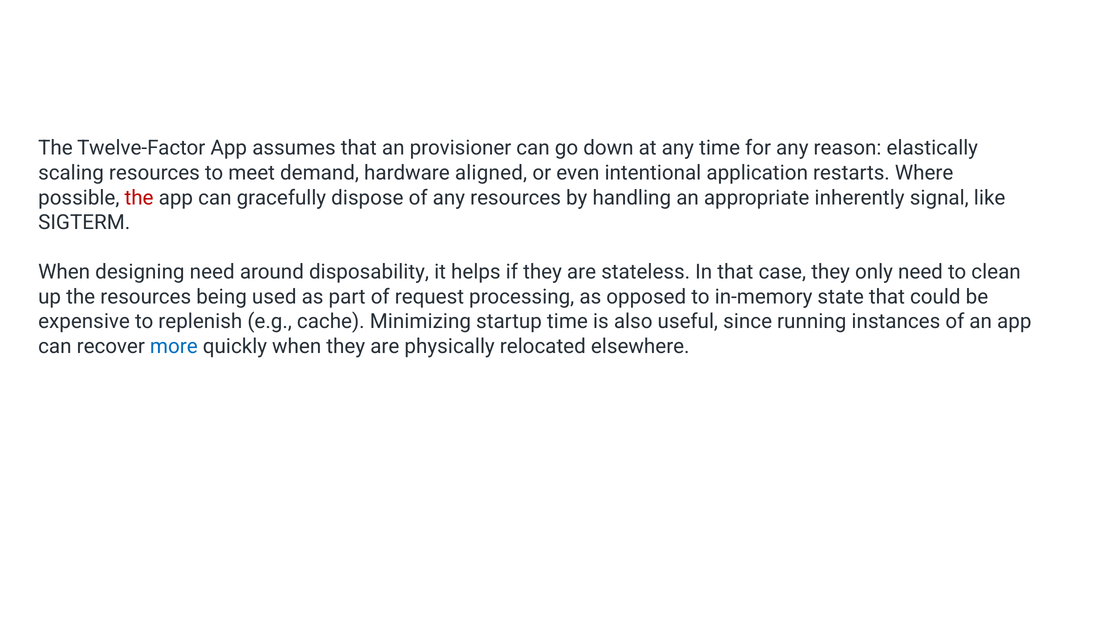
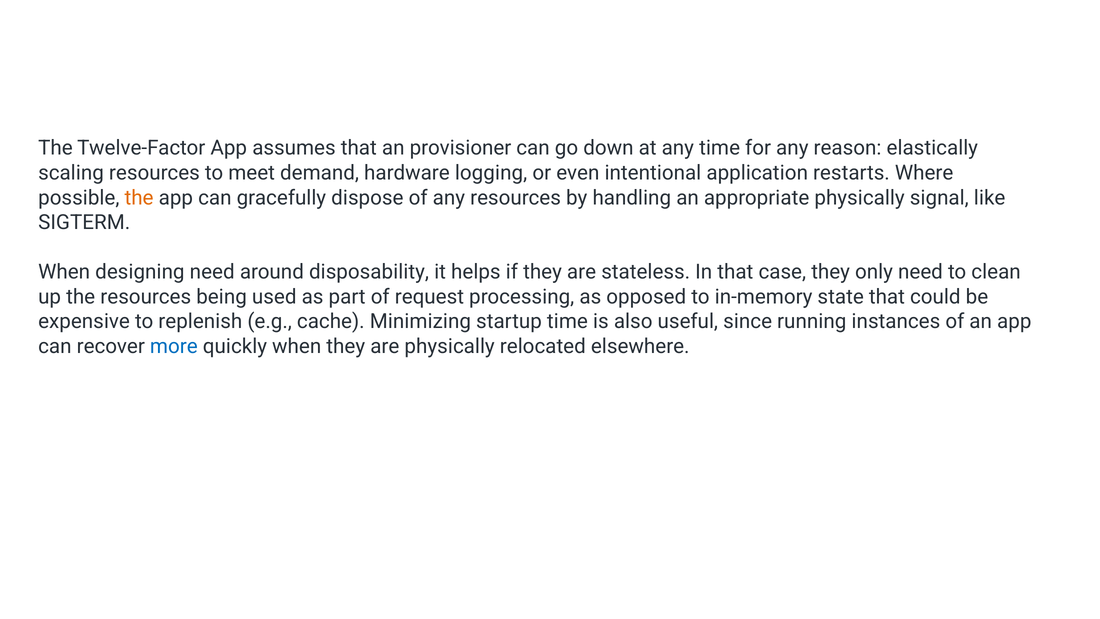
aligned: aligned -> logging (491, 173)
the colour: red -> orange (139, 198)
appropriate inherently: inherently -> physically (860, 198)
